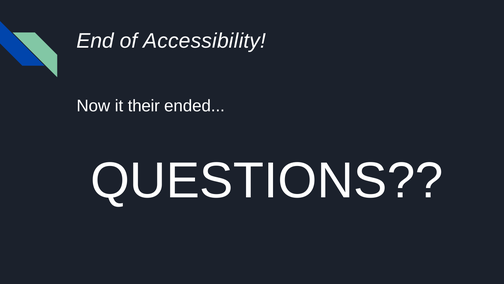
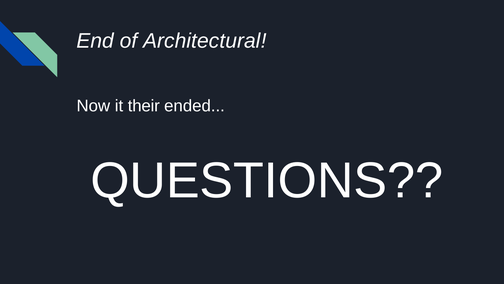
Accessibility: Accessibility -> Architectural (205, 41)
